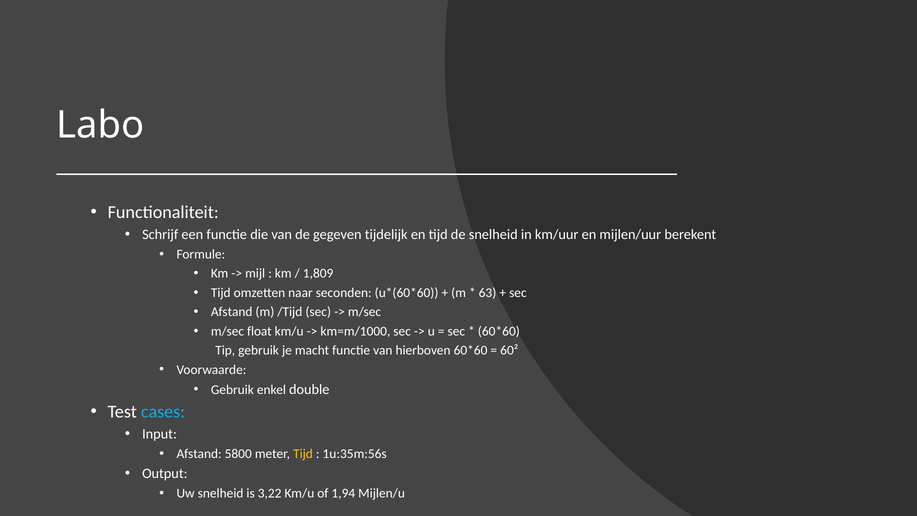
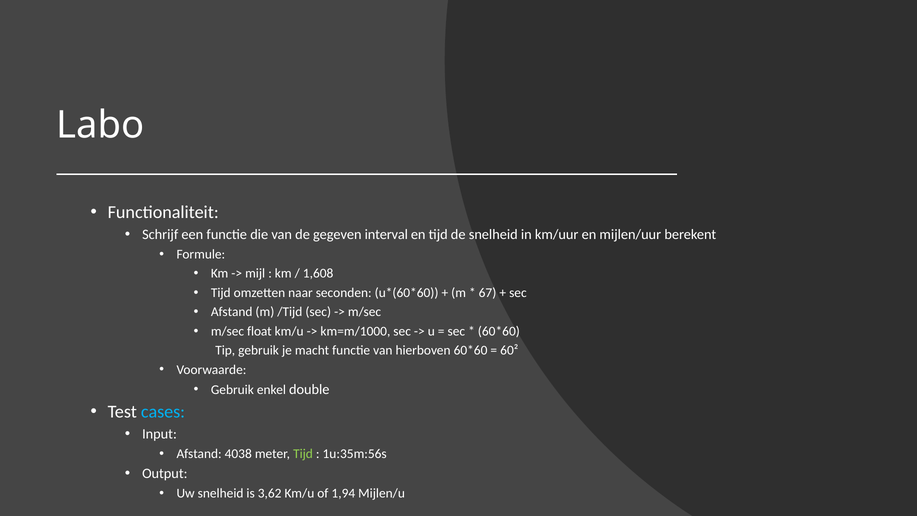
tijdelijk: tijdelijk -> interval (386, 234)
1,809: 1,809 -> 1,608 (318, 273)
63: 63 -> 67 (487, 293)
5800: 5800 -> 4038 (238, 454)
Tijd colour: yellow -> light green (303, 454)
3,22: 3,22 -> 3,62 (270, 493)
